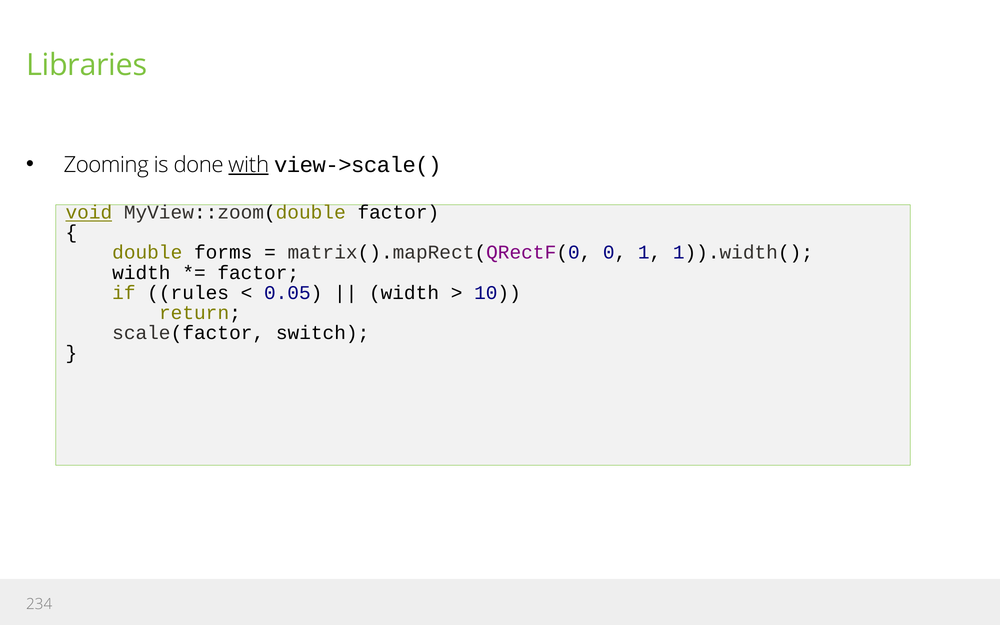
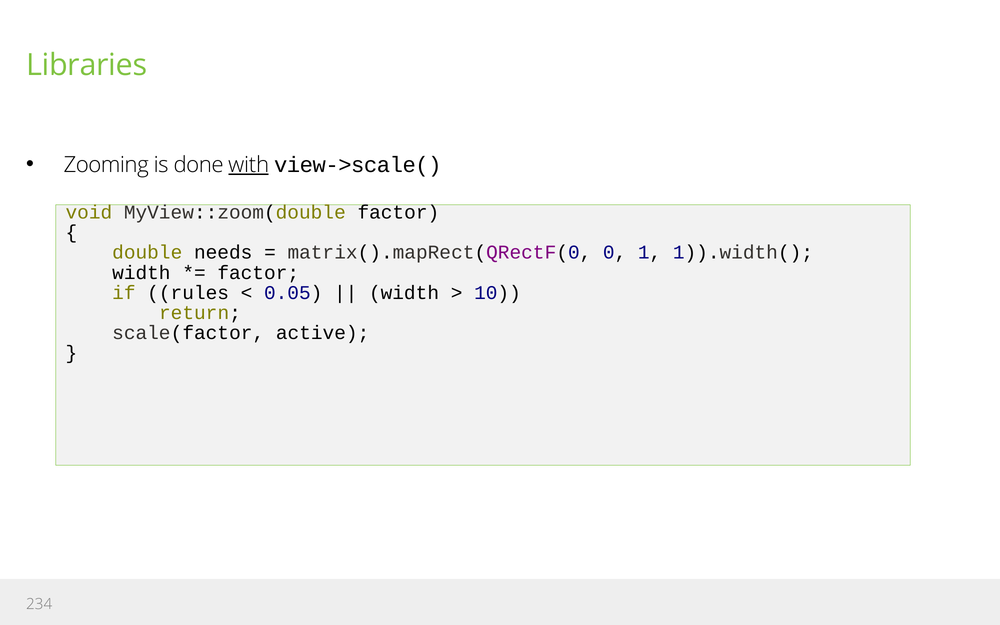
void underline: present -> none (89, 212)
forms: forms -> needs (223, 253)
switch: switch -> active (323, 333)
